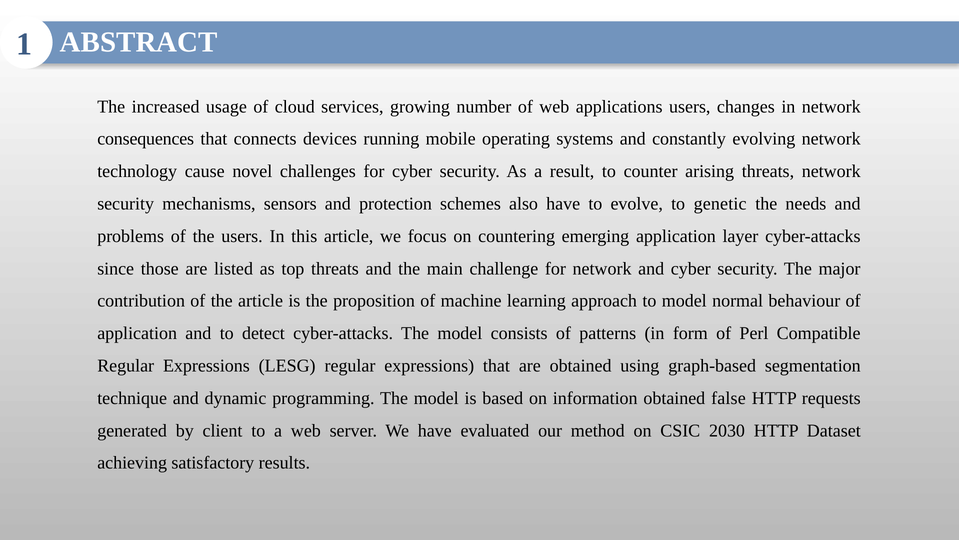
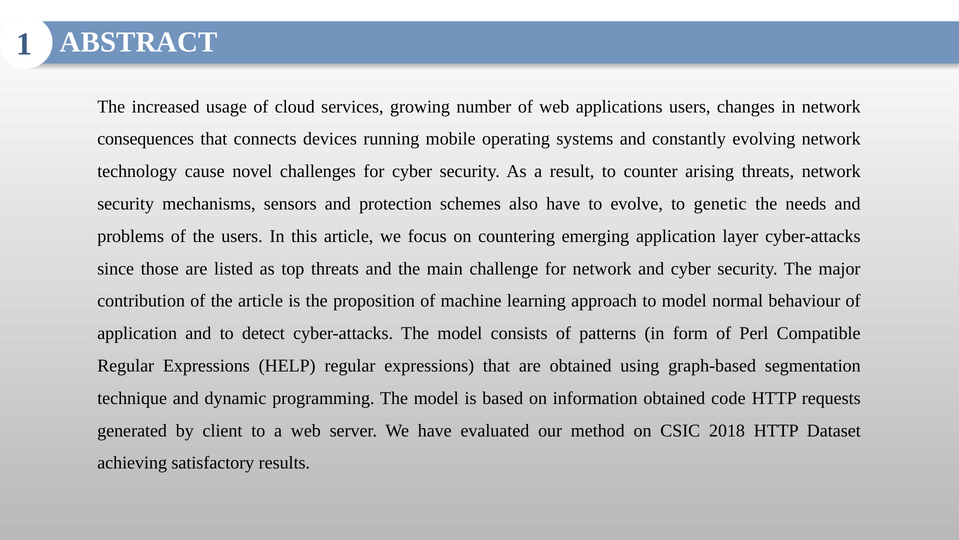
LESG: LESG -> HELP (287, 365)
false: false -> code (728, 398)
2030: 2030 -> 2018 (727, 430)
